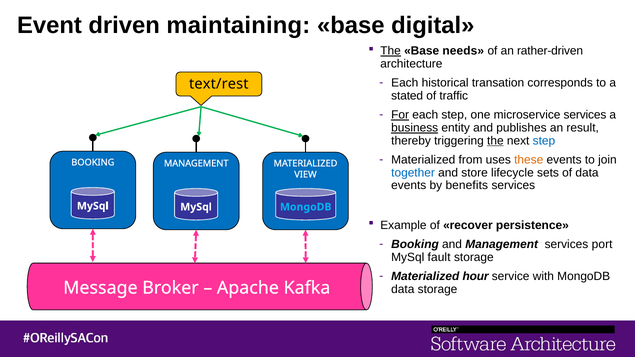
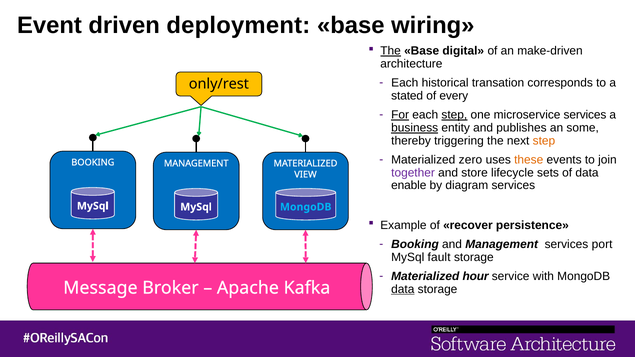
maintaining: maintaining -> deployment (238, 26)
digital: digital -> wiring (433, 26)
needs: needs -> digital (463, 51)
rather-driven: rather-driven -> make-driven (550, 51)
text/rest: text/rest -> only/rest (219, 84)
traffic: traffic -> every (454, 96)
step underline: none -> present (454, 115)
result: result -> some (583, 128)
the underline: present -> none (495, 141)
step colour: blue -> orange (544, 141)
from: from -> zero (470, 160)
together colour: blue -> purple (413, 173)
events: events -> enable (409, 186)
benefits: benefits -> diagram (467, 186)
data underline: none -> present (403, 289)
